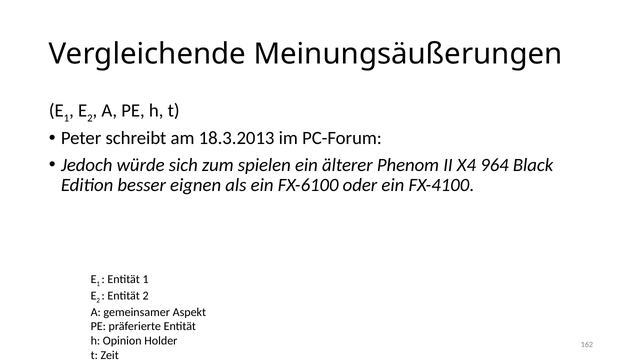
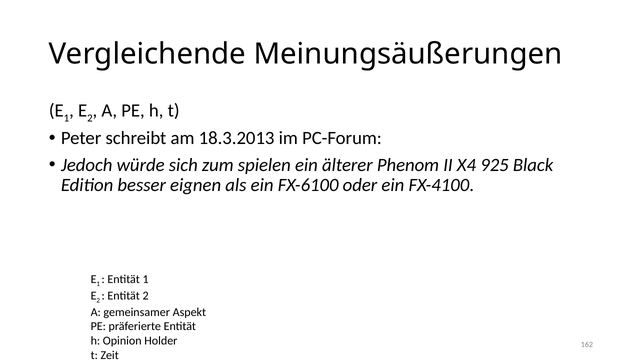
964: 964 -> 925 (494, 165)
